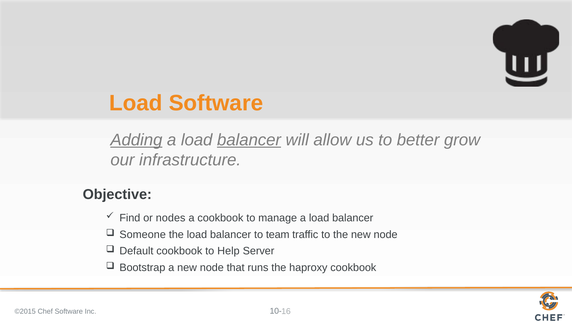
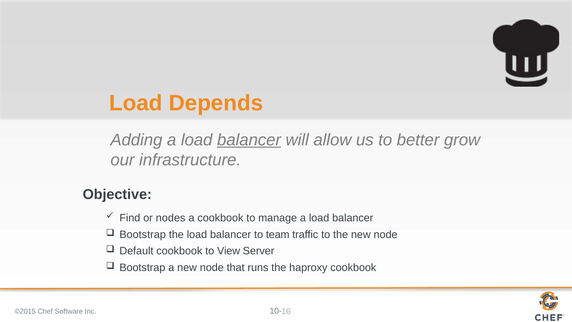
Load Software: Software -> Depends (216, 103)
Adding underline: present -> none (136, 140)
Someone: Someone -> Bootstrap (143, 234)
Help: Help -> View (229, 251)
